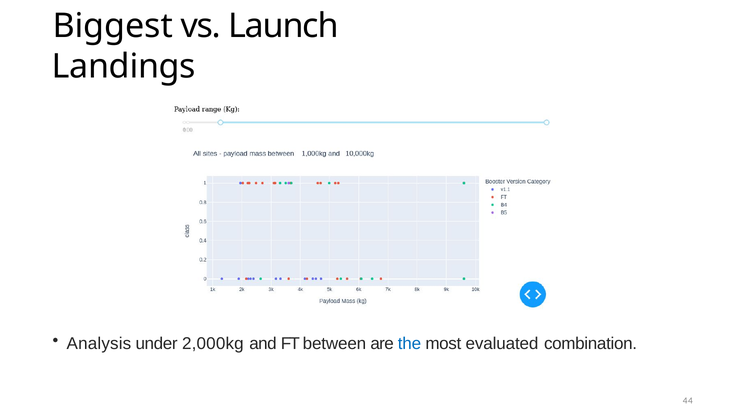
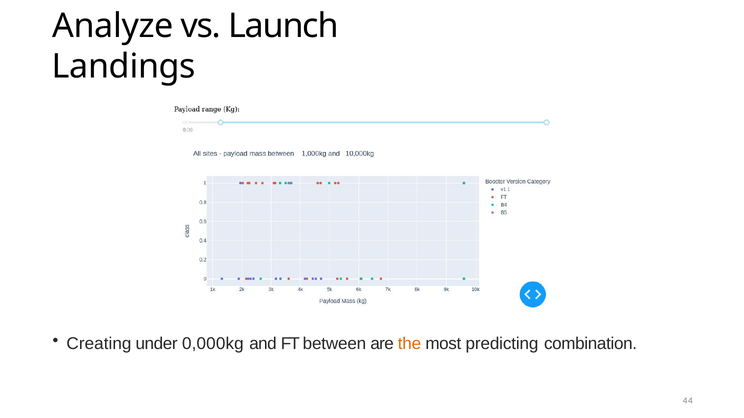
Biggest: Biggest -> Analyze (113, 26)
Analysis: Analysis -> Creating (99, 344)
2,000kg: 2,000kg -> 0,000kg (213, 344)
the colour: blue -> orange (409, 344)
evaluated: evaluated -> predicting (502, 344)
